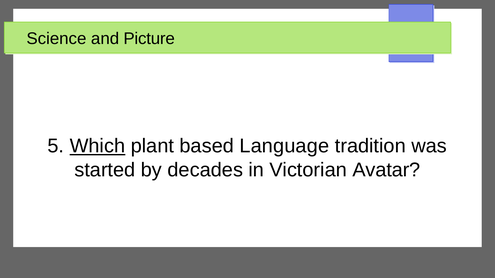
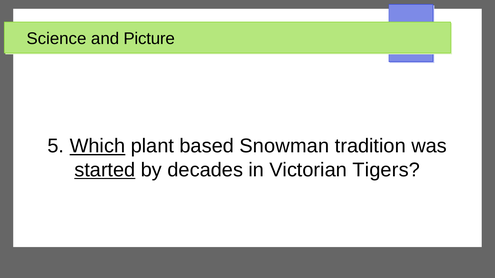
Language: Language -> Snowman (284, 146)
started underline: none -> present (105, 170)
Avatar: Avatar -> Tigers (386, 170)
